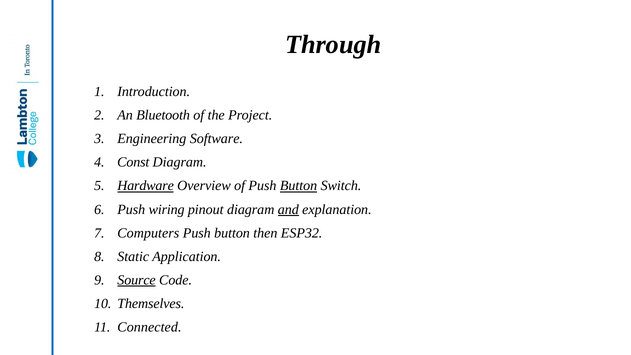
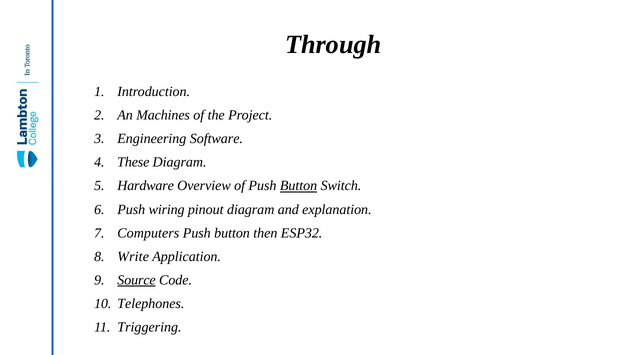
Bluetooth: Bluetooth -> Machines (163, 115)
Const: Const -> These (133, 162)
Hardware underline: present -> none (146, 186)
and underline: present -> none (288, 209)
Static: Static -> Write (133, 256)
Themselves: Themselves -> Telephones (151, 303)
Connected: Connected -> Triggering (149, 327)
